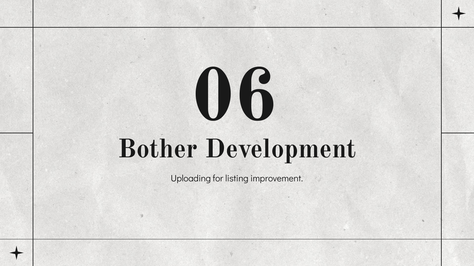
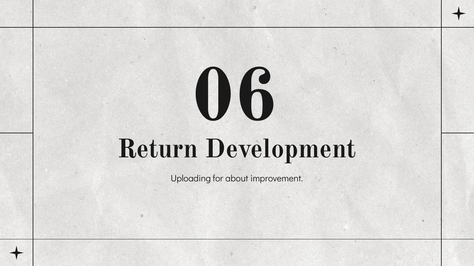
Bother: Bother -> Return (158, 149)
listing: listing -> about (237, 179)
